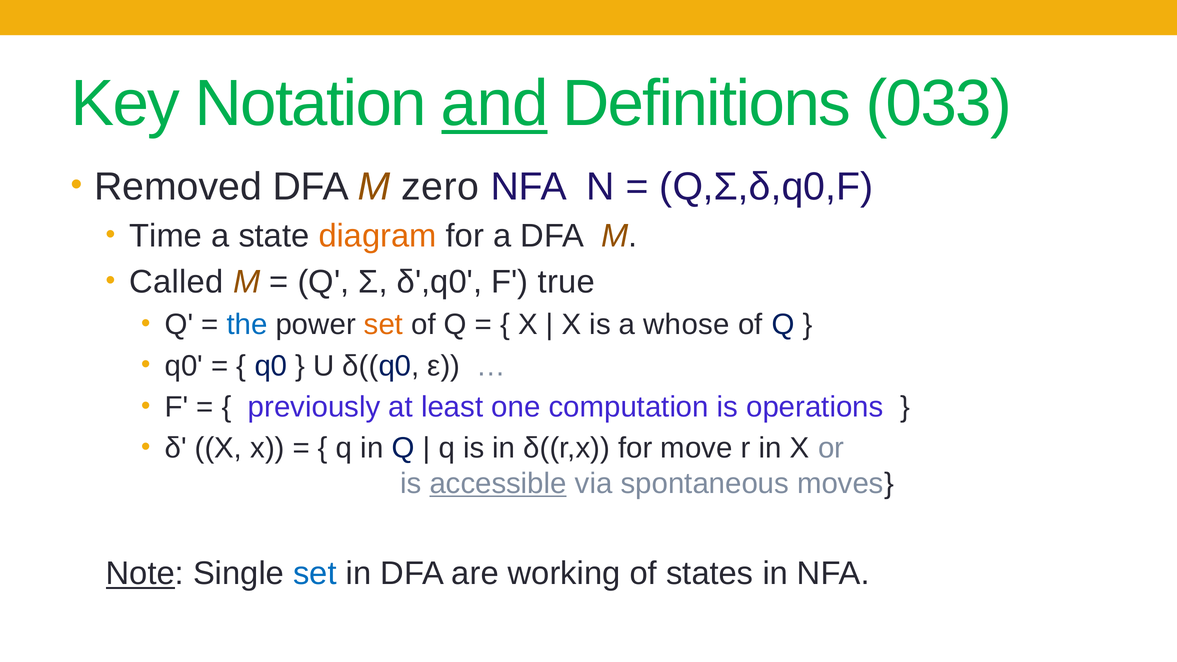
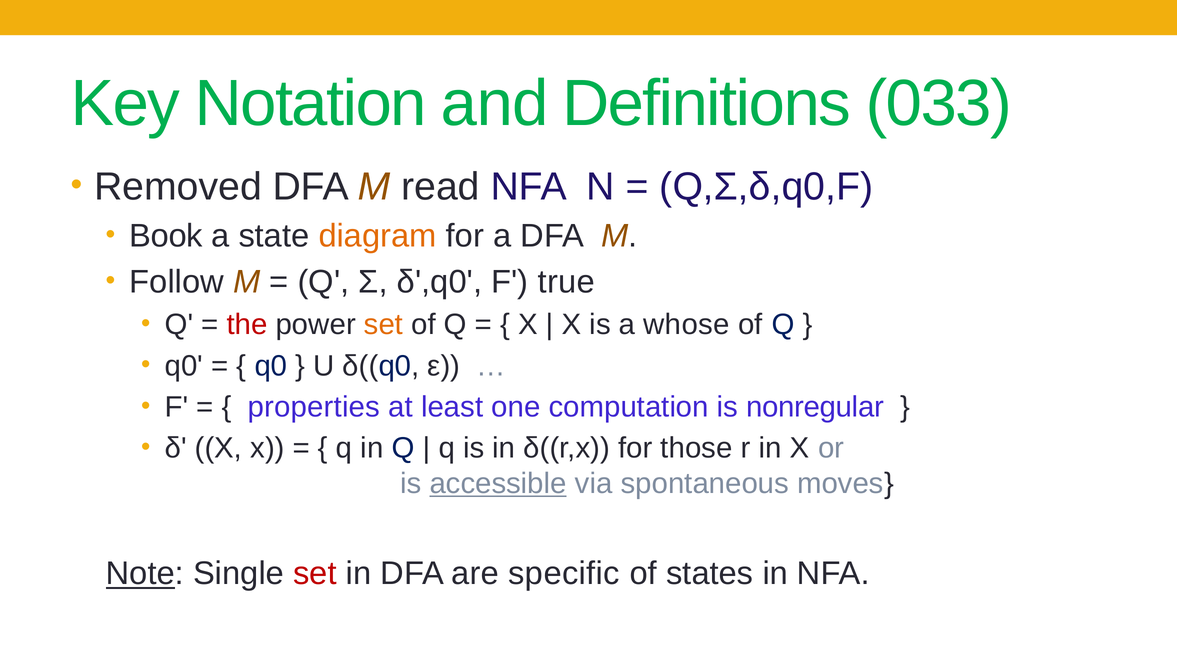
and underline: present -> none (495, 104)
zero: zero -> read (440, 187)
Time: Time -> Book (166, 236)
Called: Called -> Follow (177, 282)
the colour: blue -> red (247, 325)
previously: previously -> properties (314, 407)
operations: operations -> nonregular (815, 407)
move: move -> those (697, 448)
set colour: blue -> red (315, 574)
working: working -> specific (564, 574)
